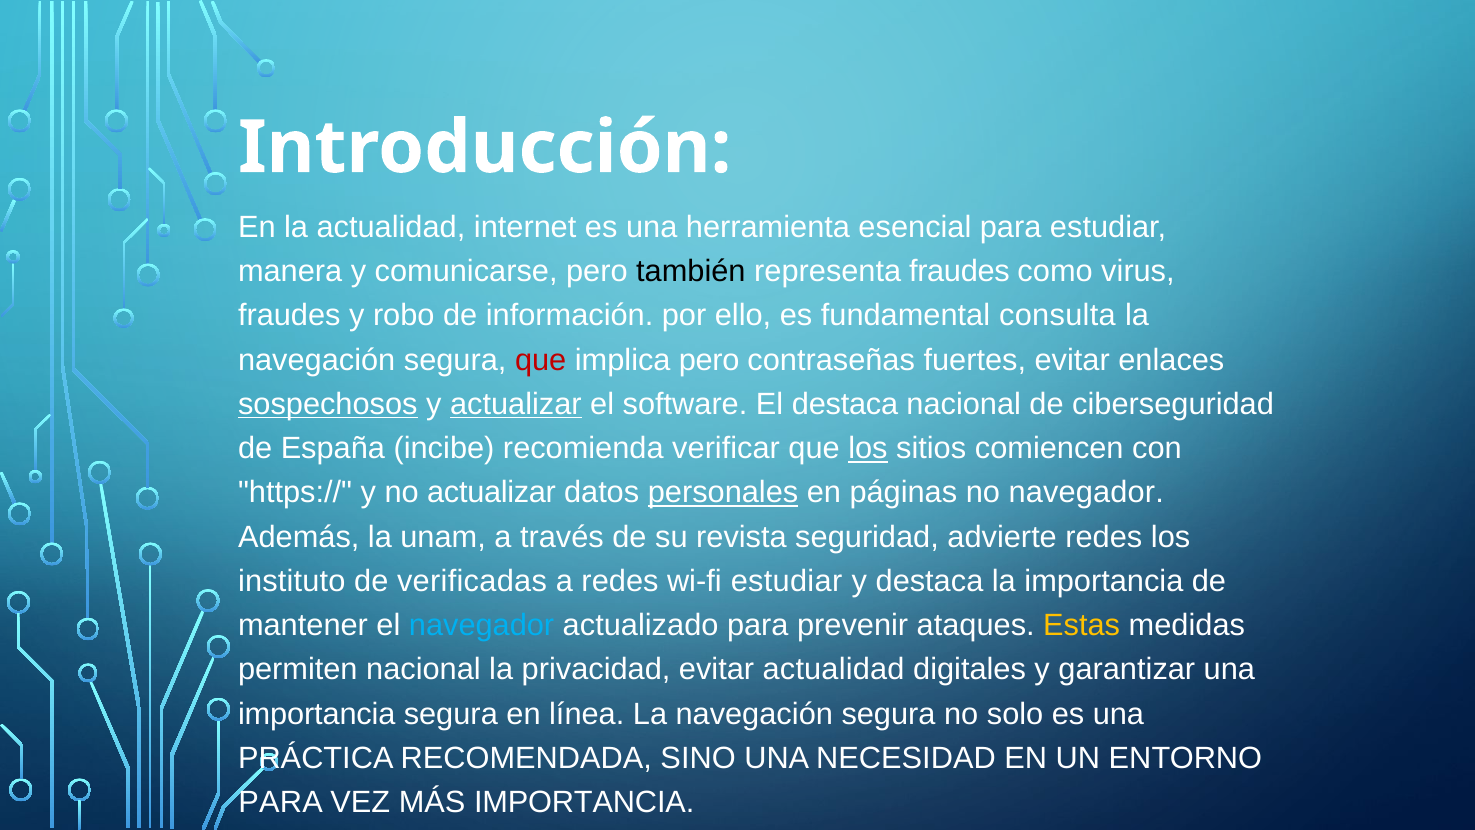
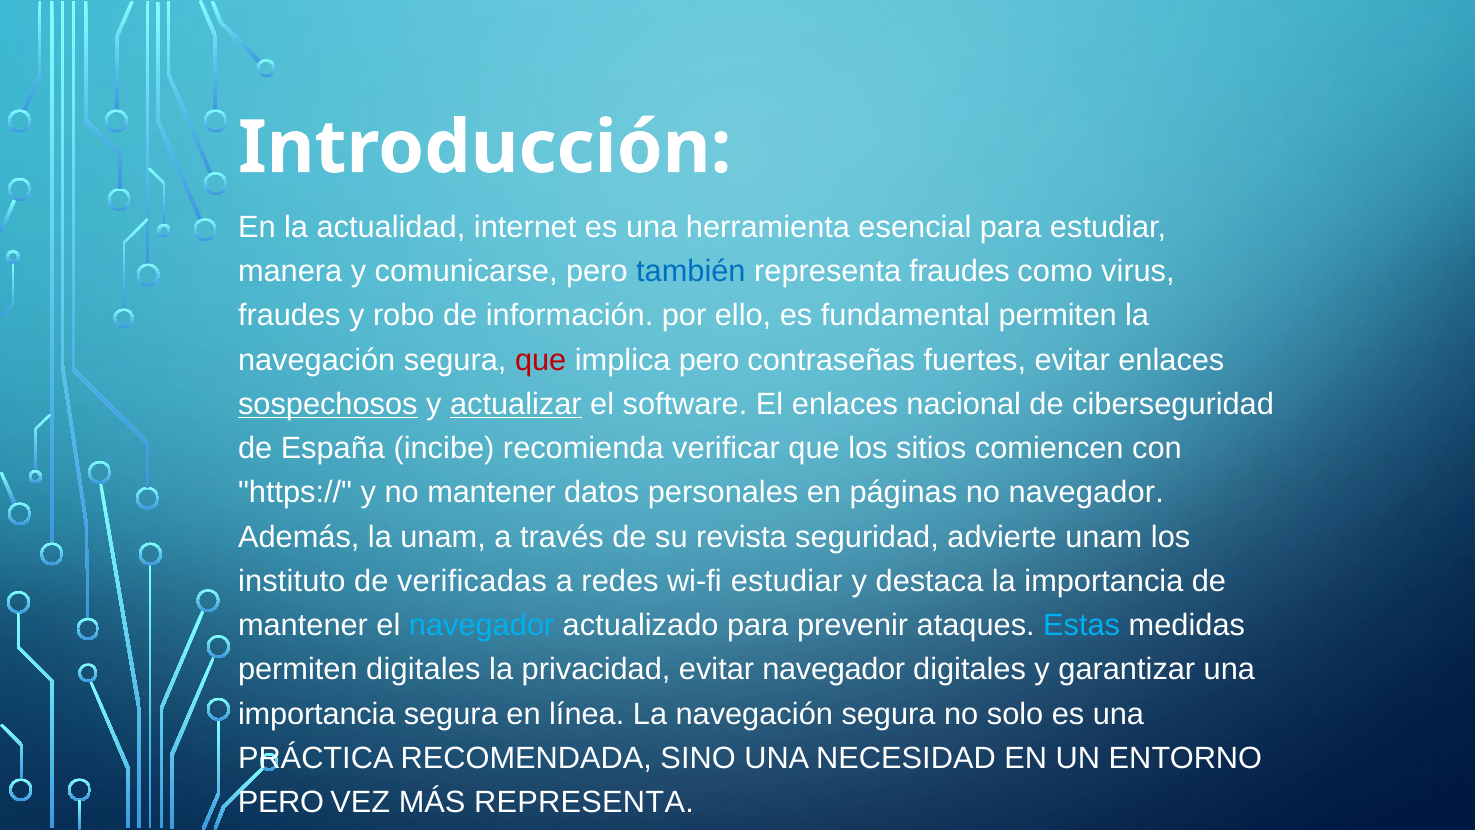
también colour: black -> blue (691, 271)
fundamental consulta: consulta -> permiten (1058, 316)
El destaca: destaca -> enlaces (845, 404)
los underline: present -> none (868, 448)
no actualizar: actualizar -> mantener (492, 493)
personales underline: present -> none (723, 493)
advierte redes: redes -> unam (1104, 537)
Estas colour: yellow -> light blue (1082, 625)
permiten nacional: nacional -> digitales (423, 670)
evitar actualidad: actualidad -> navegador (834, 670)
PARA: PARA -> PERO (281, 802)
MÁS IMPORTANCIA: IMPORTANCIA -> REPRESENTA (584, 802)
